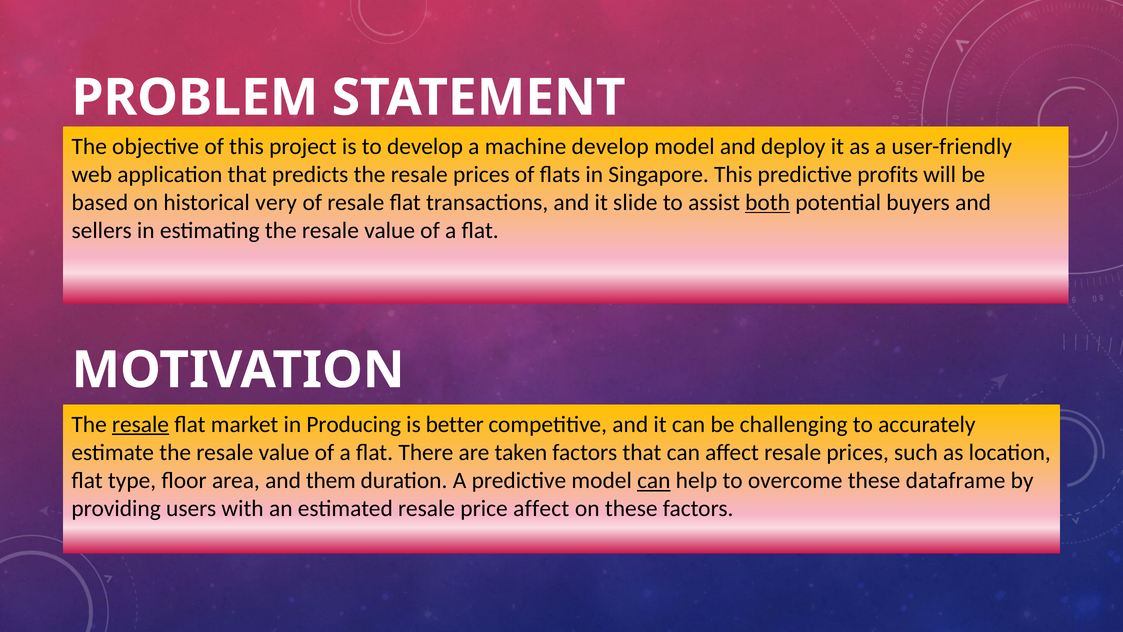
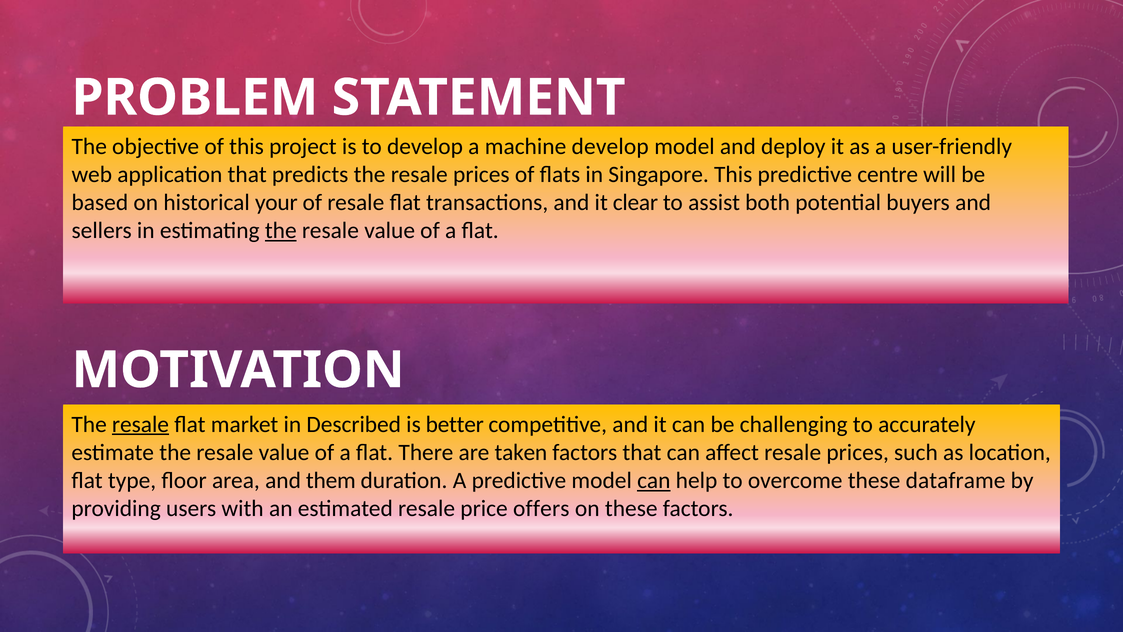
profits: profits -> centre (888, 174)
very: very -> your (276, 202)
slide: slide -> clear (635, 202)
both underline: present -> none (768, 202)
the underline: none -> present (281, 230)
Producing: Producing -> Described (354, 424)
price affect: affect -> offers (541, 508)
